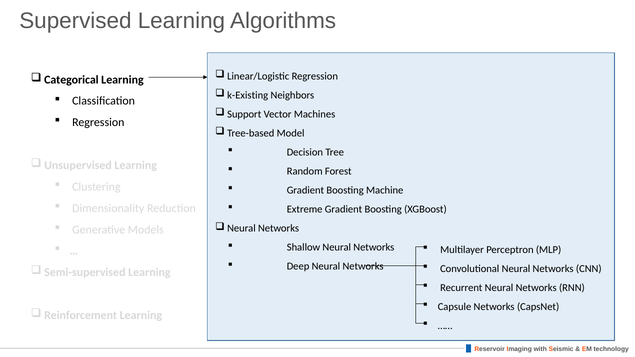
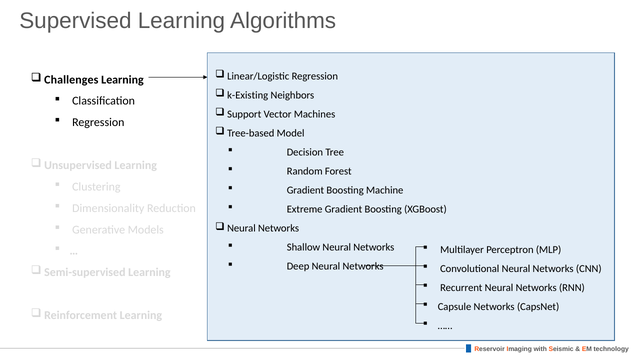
Categorical: Categorical -> Challenges (71, 80)
